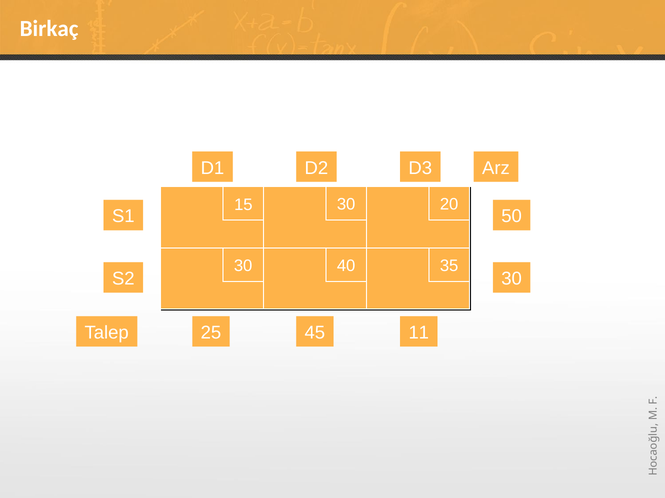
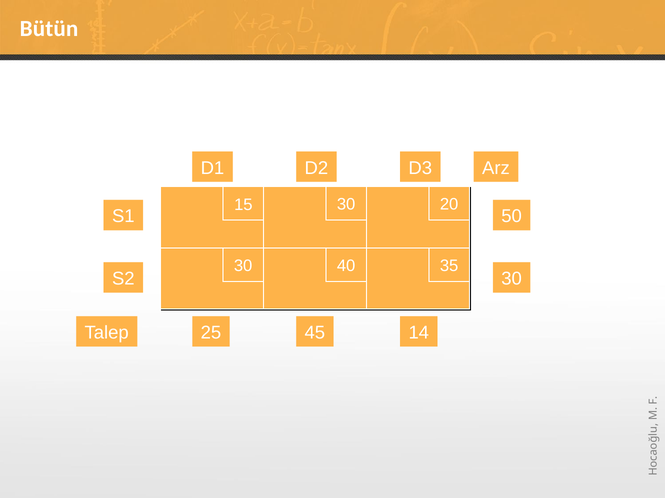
Birkaç: Birkaç -> Bütün (49, 28)
11: 11 -> 14 (419, 333)
